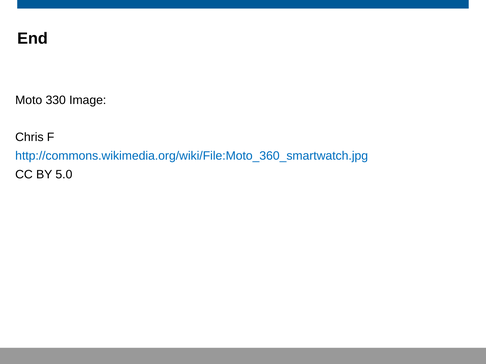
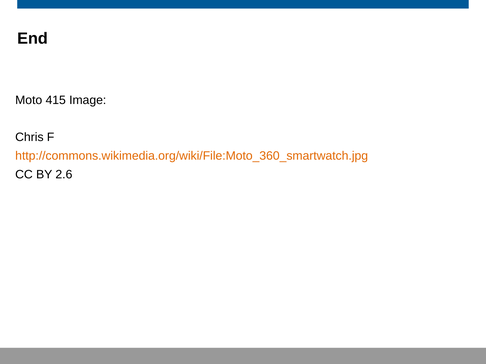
330: 330 -> 415 (56, 100)
http://commons.wikimedia.org/wiki/File:Moto_360_smartwatch.jpg colour: blue -> orange (192, 156)
5.0: 5.0 -> 2.6 (64, 175)
